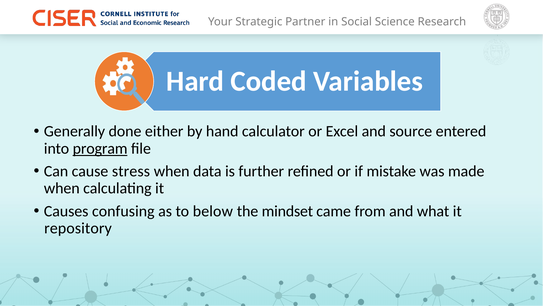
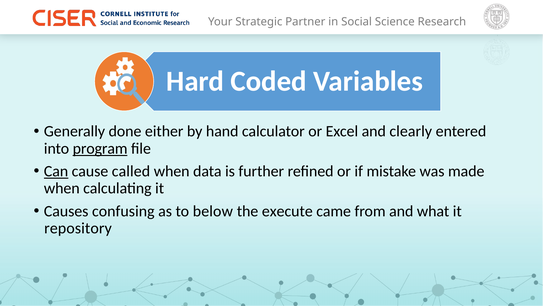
source: source -> clearly (411, 131)
Can underline: none -> present (56, 171)
stress: stress -> called (131, 171)
mindset: mindset -> execute (287, 211)
